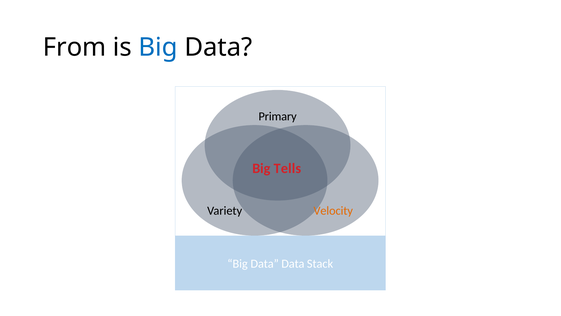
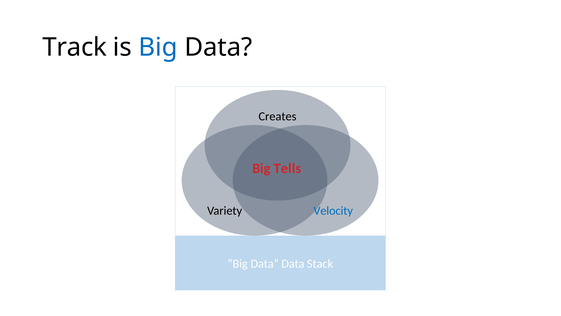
From: From -> Track (75, 47)
Primary: Primary -> Creates (278, 116)
Velocity colour: orange -> blue (333, 211)
